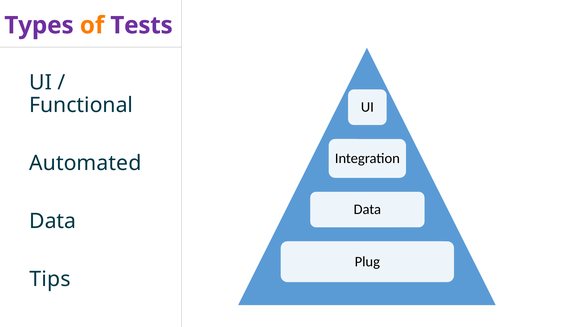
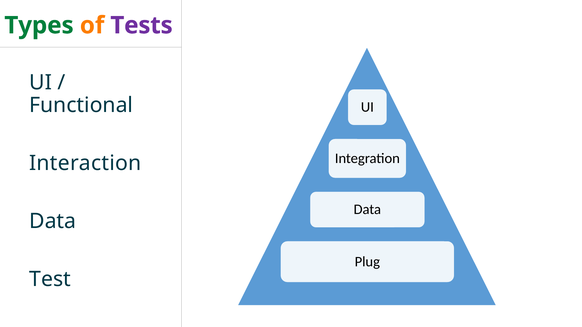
Types colour: purple -> green (39, 25)
Automated: Automated -> Interaction (85, 163)
Tips: Tips -> Test (50, 279)
